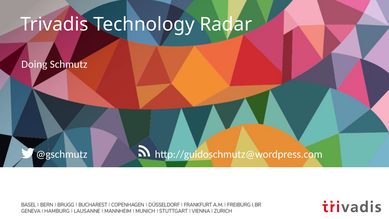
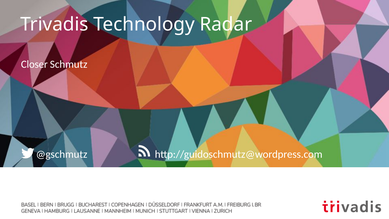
Doing: Doing -> Closer (34, 64)
